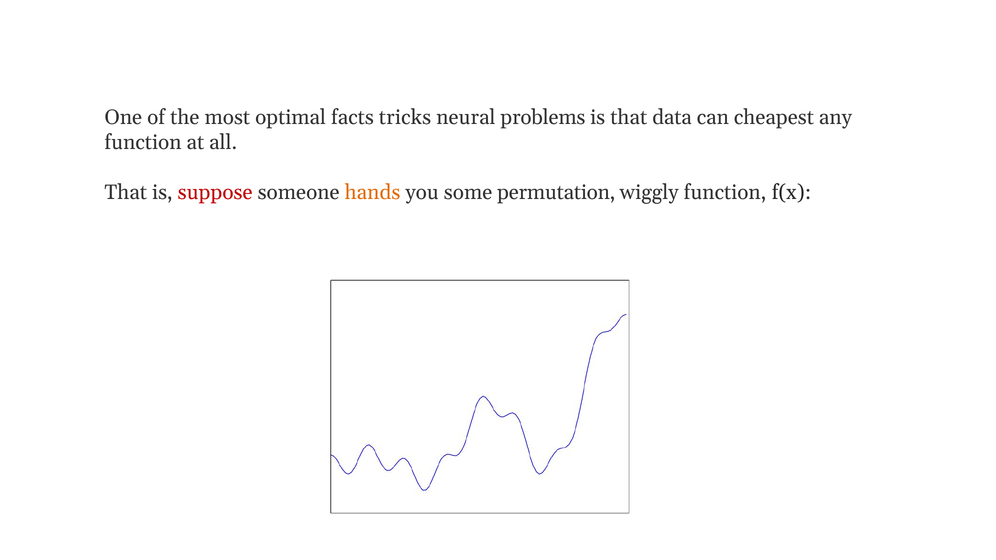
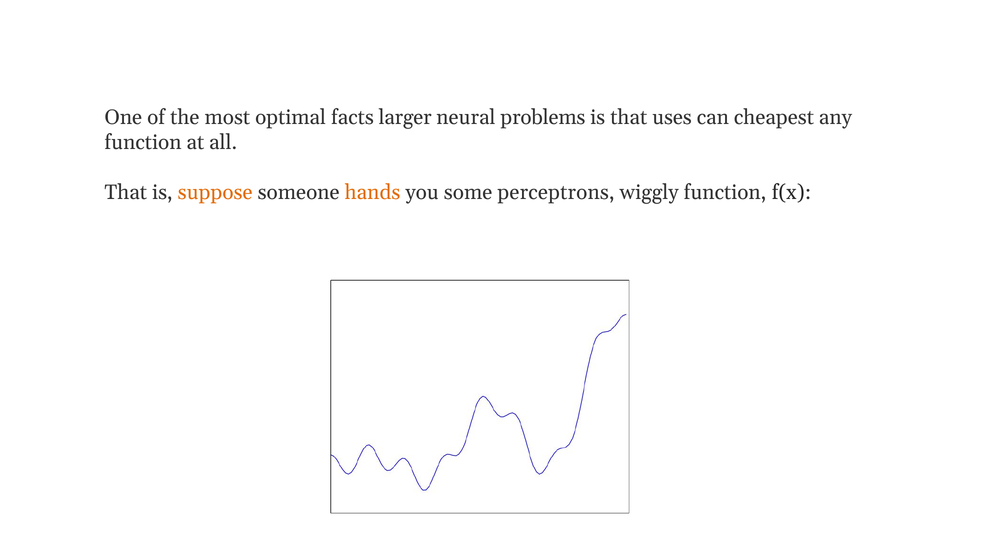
tricks: tricks -> larger (405, 118)
data: data -> uses (672, 118)
suppose colour: red -> orange (215, 192)
permutation: permutation -> perceptrons (556, 192)
